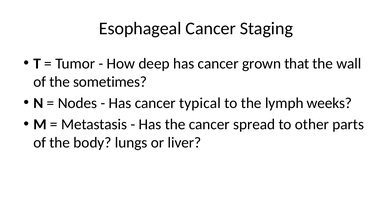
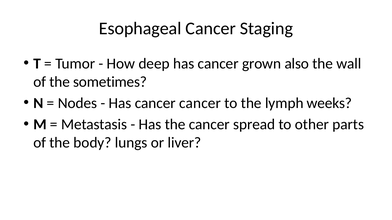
that: that -> also (297, 64)
cancer typical: typical -> cancer (200, 103)
